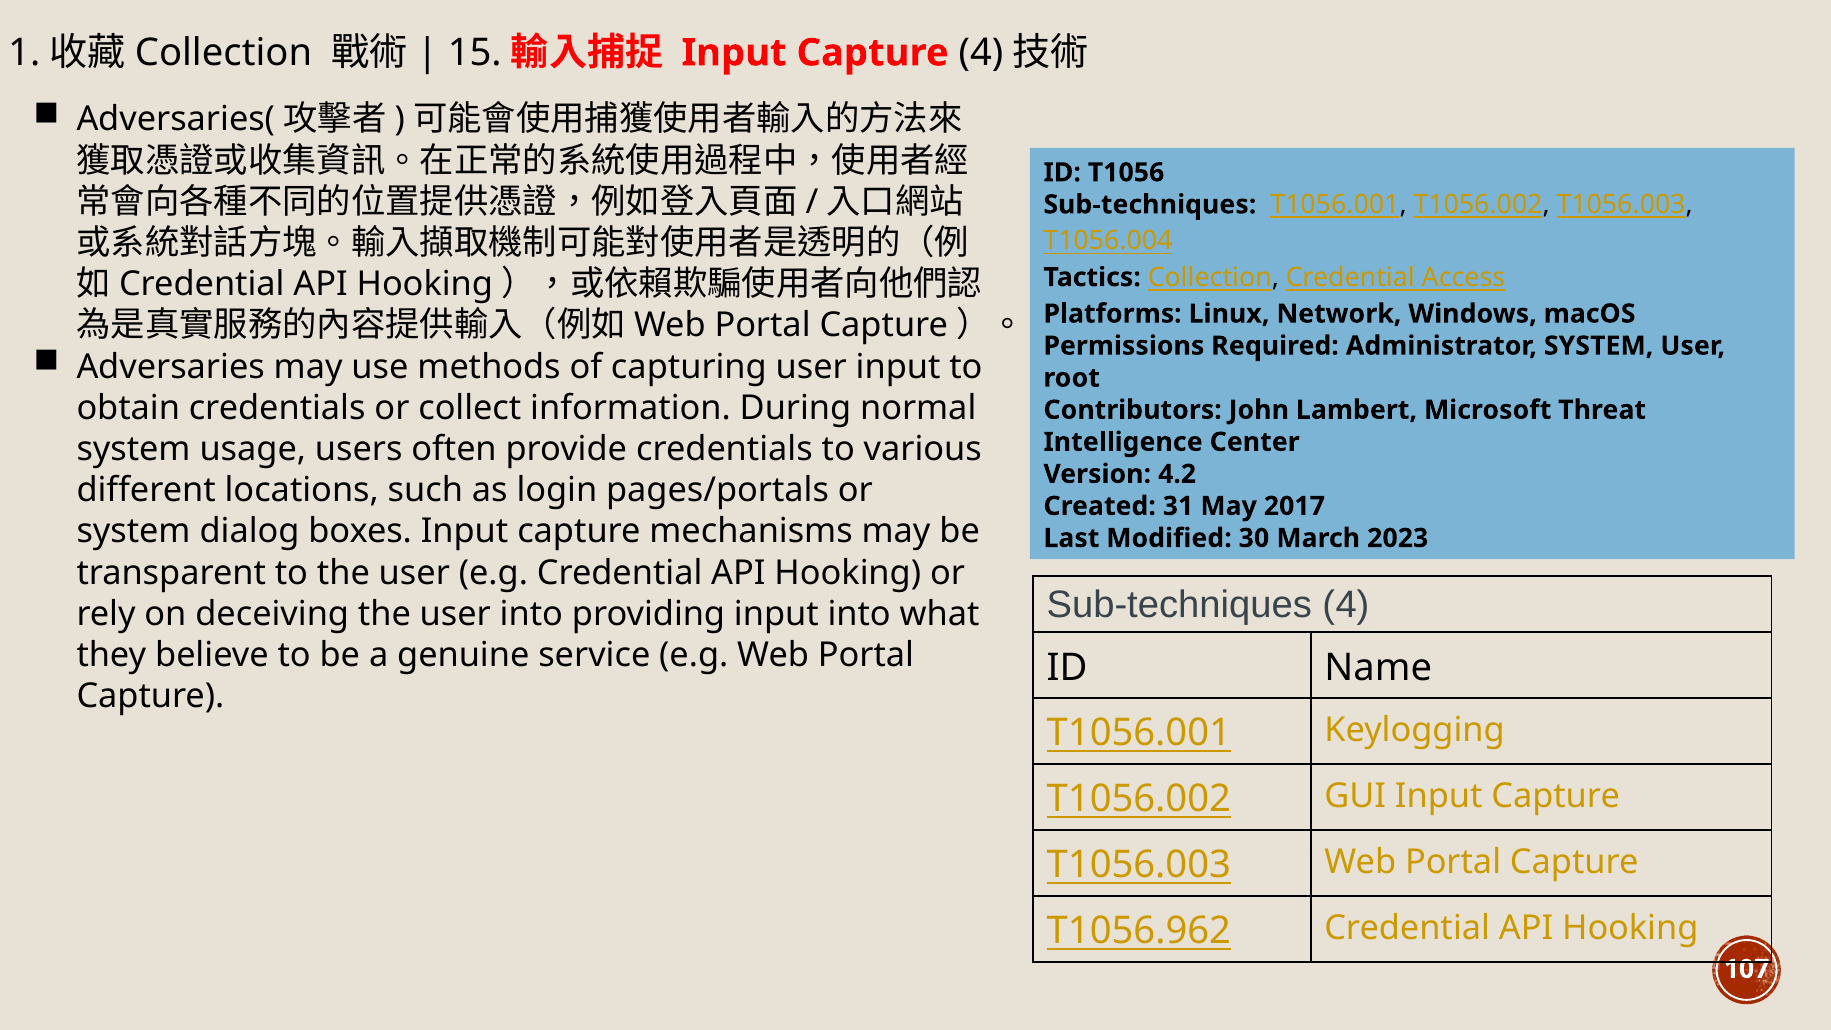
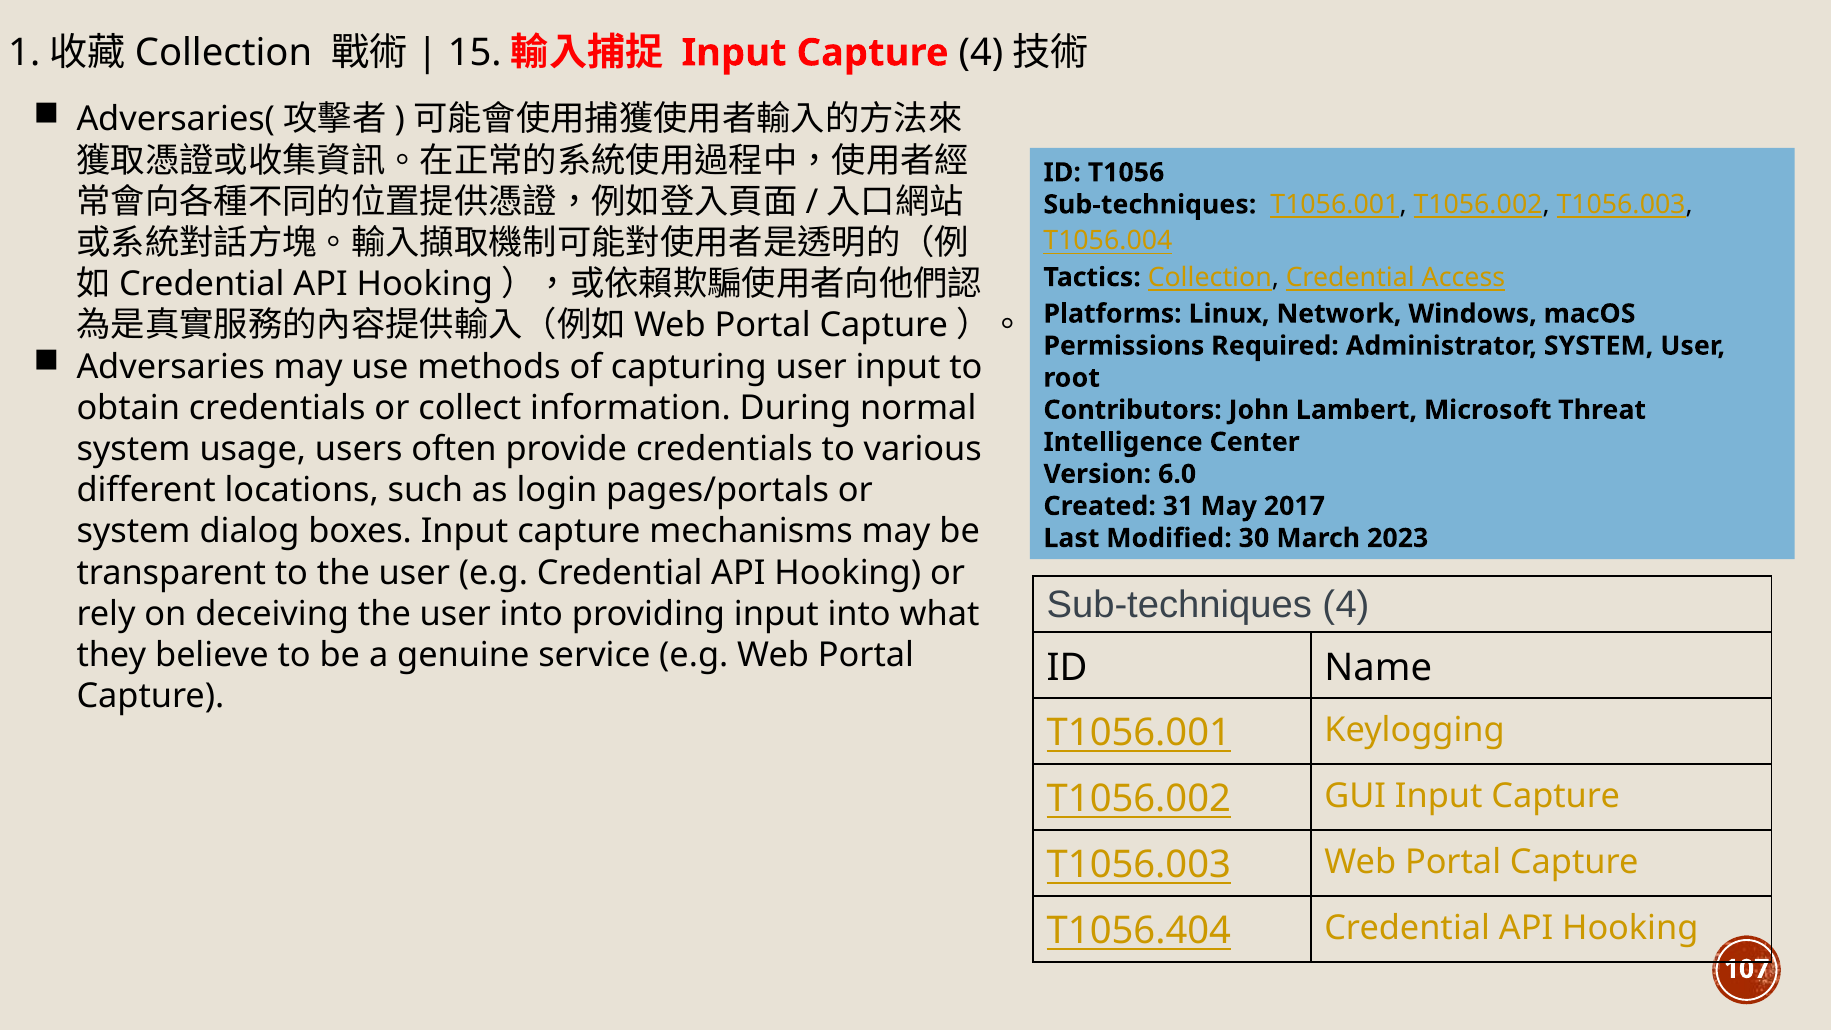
4.2: 4.2 -> 6.0 (1177, 474)
T1056.962: T1056.962 -> T1056.404 (1139, 931)
